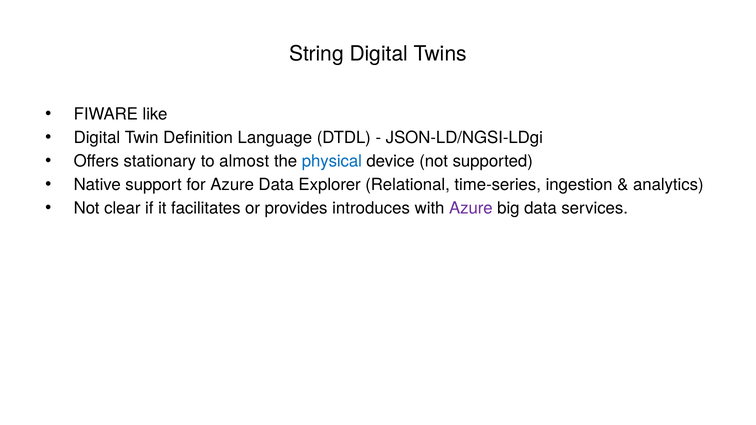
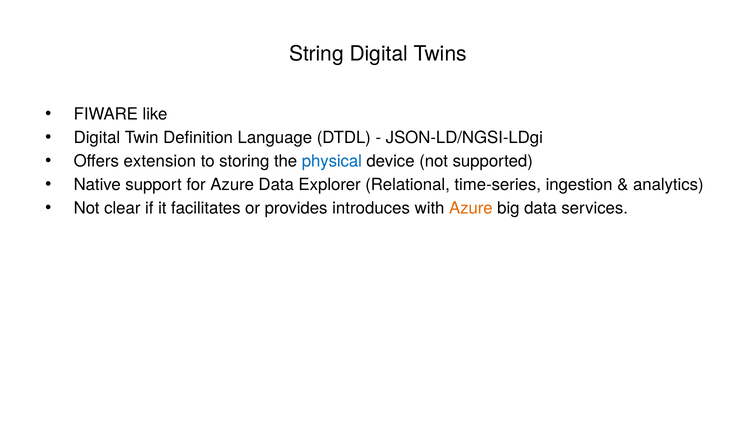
stationary: stationary -> extension (160, 161)
almost: almost -> storing (244, 161)
Azure colour: purple -> orange (471, 208)
